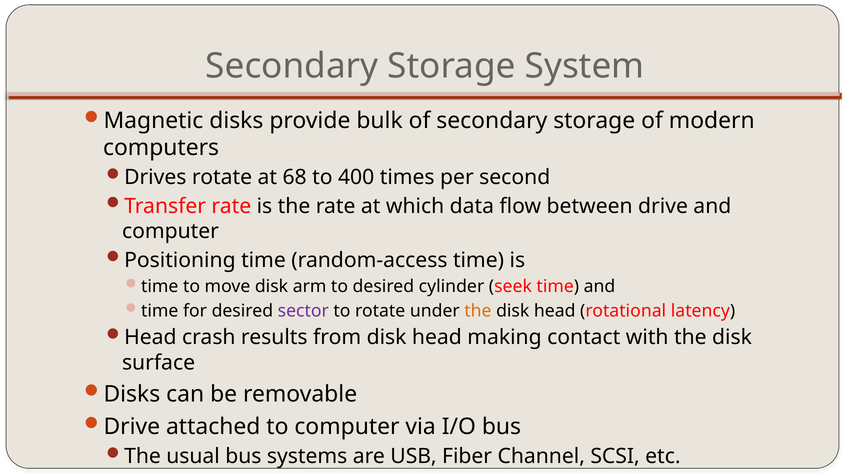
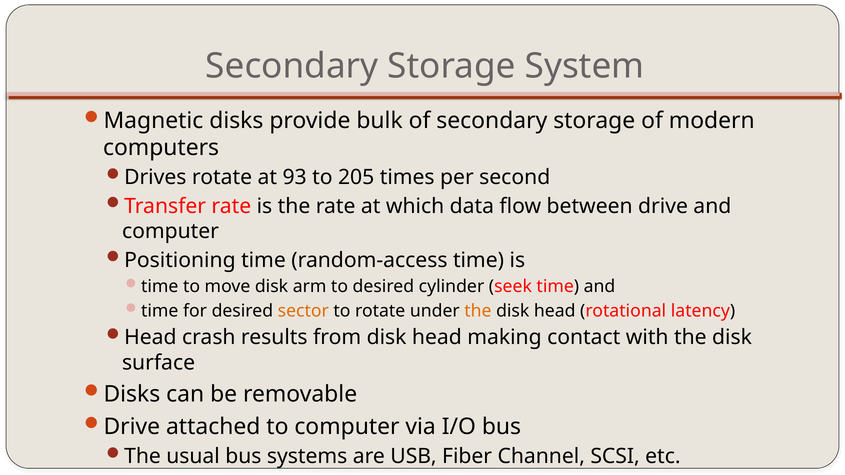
68: 68 -> 93 (295, 178)
400: 400 -> 205 (356, 178)
sector colour: purple -> orange (303, 311)
